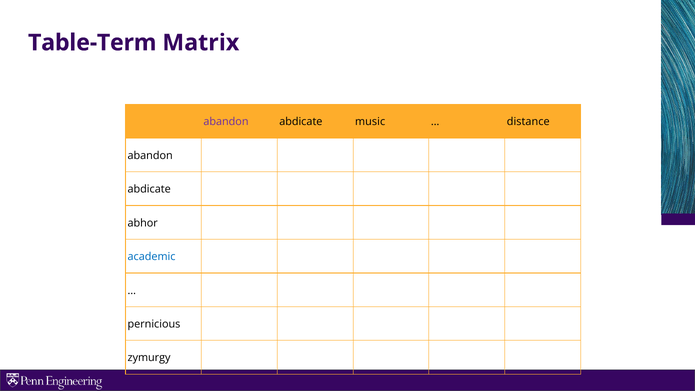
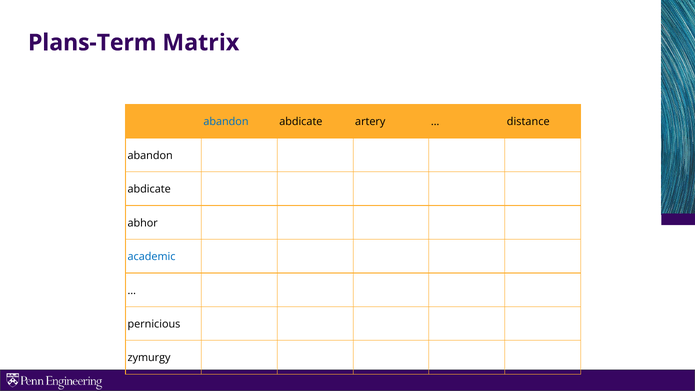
Table-Term: Table-Term -> Plans-Term (92, 43)
abandon colour: purple -> blue (226, 122)
music: music -> artery (370, 122)
